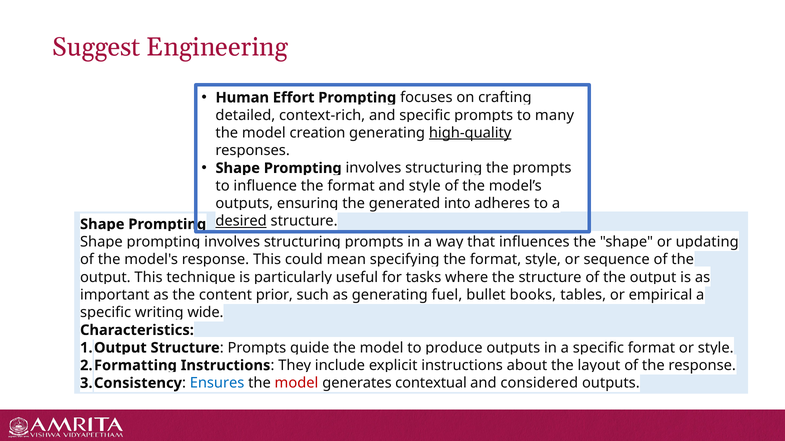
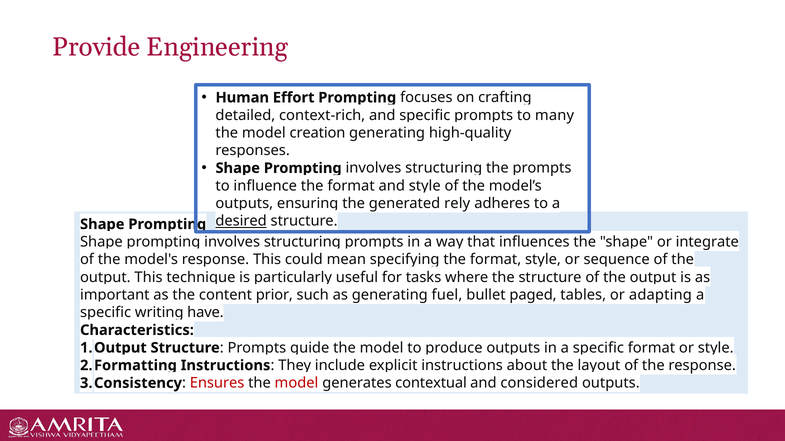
Suggest: Suggest -> Provide (96, 47)
high-quality underline: present -> none (470, 133)
into: into -> rely (457, 204)
updating: updating -> integrate (707, 242)
books: books -> paged (533, 295)
empirical: empirical -> adapting (660, 295)
wide: wide -> have (205, 313)
Ensures colour: blue -> red (217, 384)
